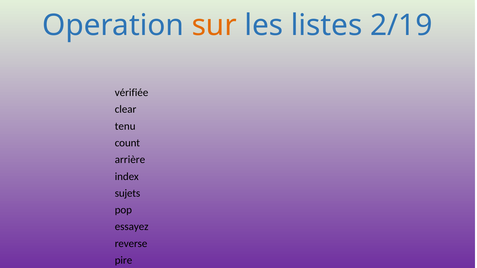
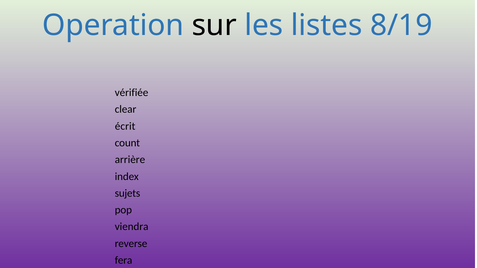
sur colour: orange -> black (214, 25)
2/19: 2/19 -> 8/19 (401, 25)
tenu: tenu -> écrit (125, 126)
essayez: essayez -> viendra (132, 227)
pire: pire -> fera (124, 260)
